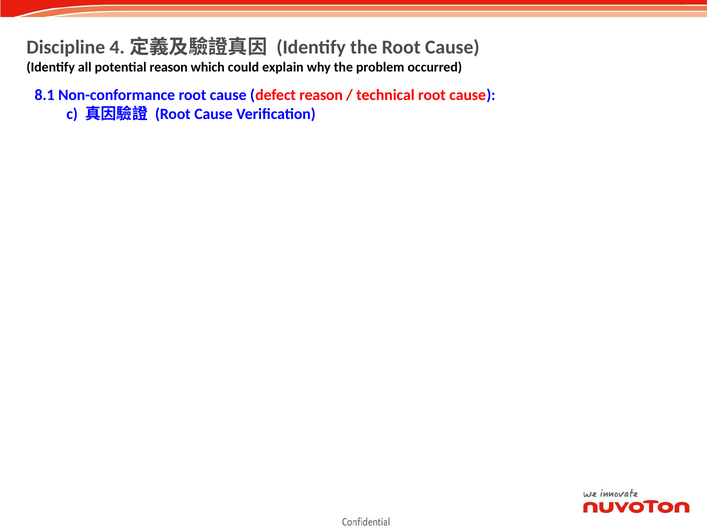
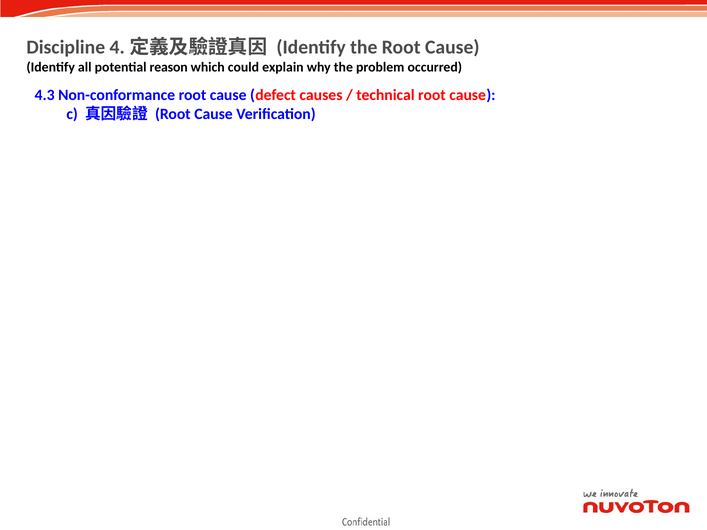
8.1: 8.1 -> 4.3 (45, 95)
defect reason: reason -> causes (321, 95)
